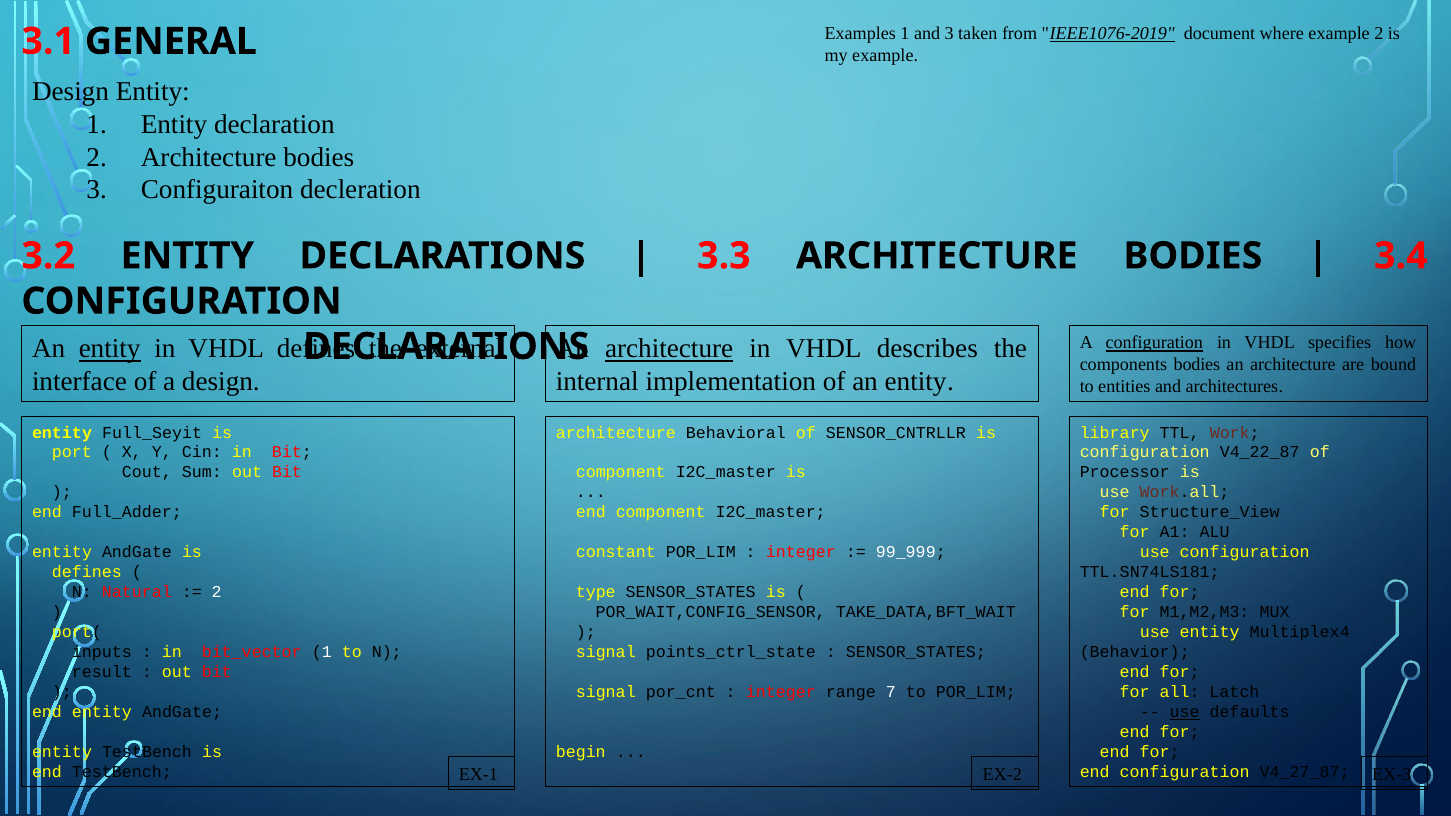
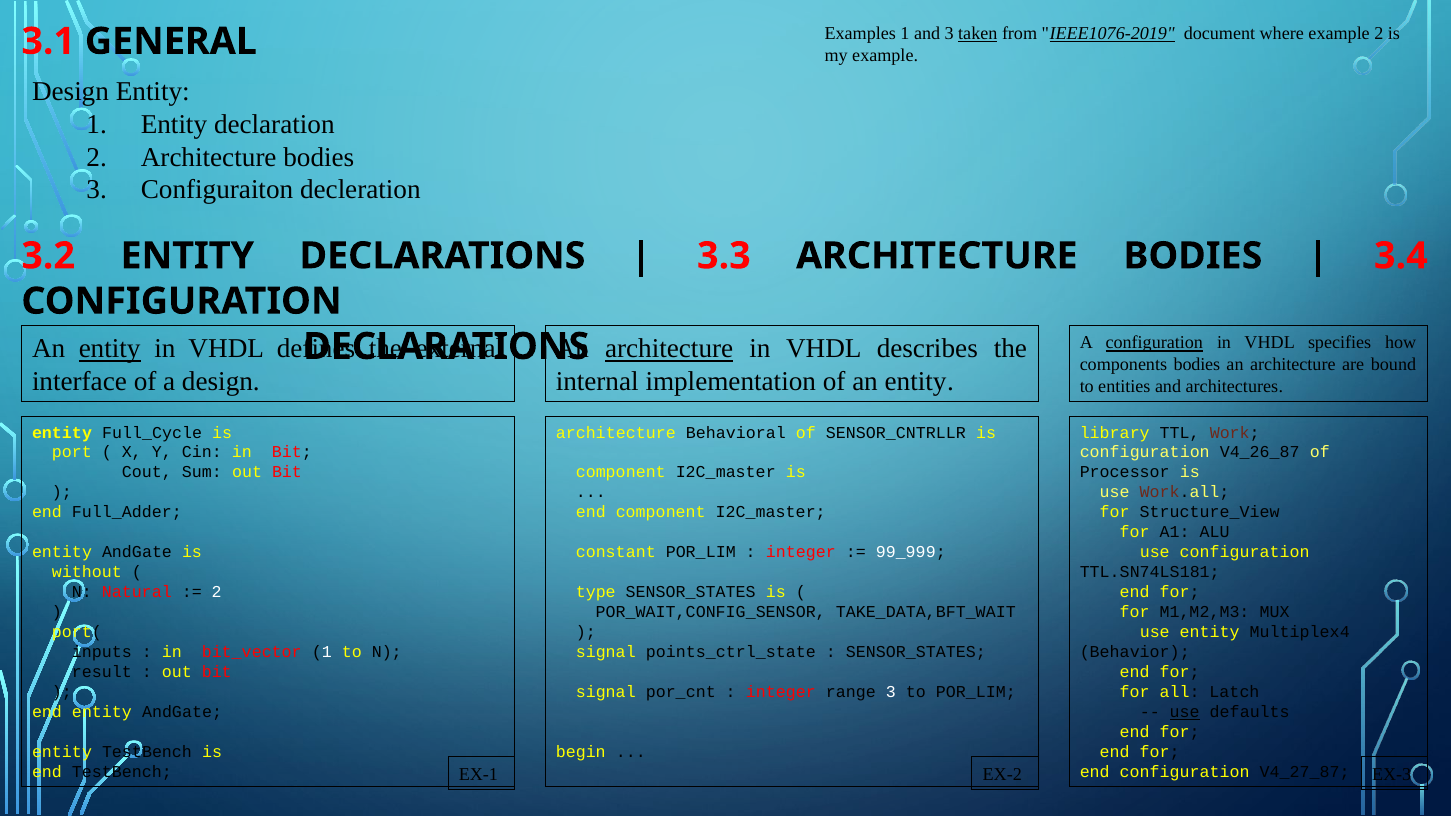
taken underline: none -> present (978, 33)
Full_Seyit: Full_Seyit -> Full_Cycle (152, 433)
V4_22_87: V4_22_87 -> V4_26_87 (1260, 453)
defines: defines -> without (87, 572)
range 7: 7 -> 3 (891, 692)
